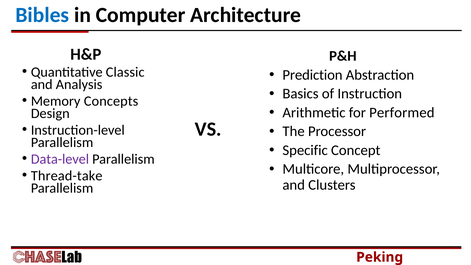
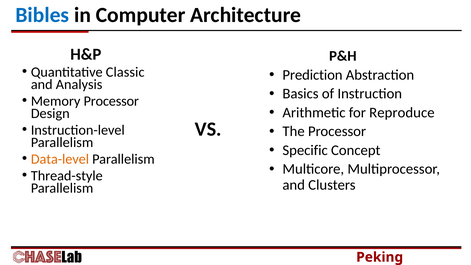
Memory Concepts: Concepts -> Processor (111, 101)
Performed: Performed -> Reproduce (402, 113)
Data-level colour: purple -> orange (60, 159)
Thread-take: Thread-take -> Thread-style (67, 176)
